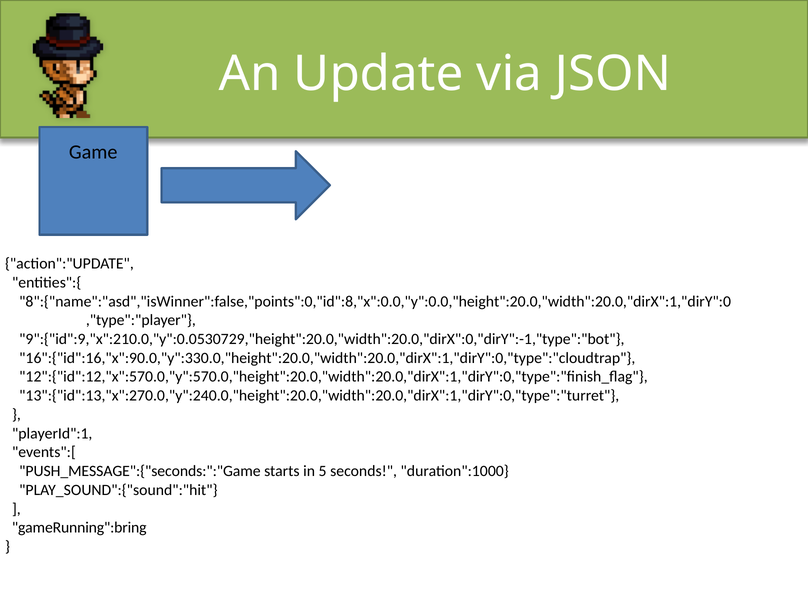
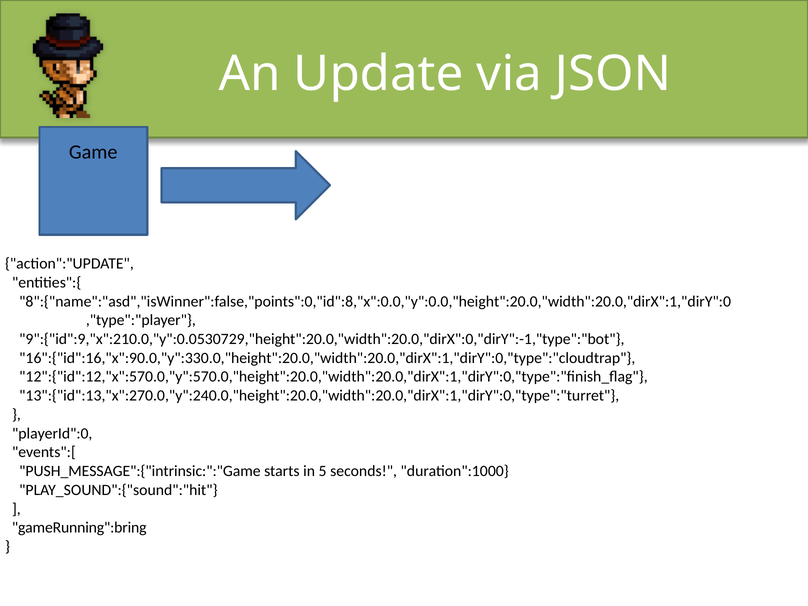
playerId":1: playerId":1 -> playerId":0 (52, 433)
PUSH_MESSAGE":{"seconds:":"Game: PUSH_MESSAGE":{"seconds:":"Game -> PUSH_MESSAGE":{"intrinsic:":"Game (140, 471)
